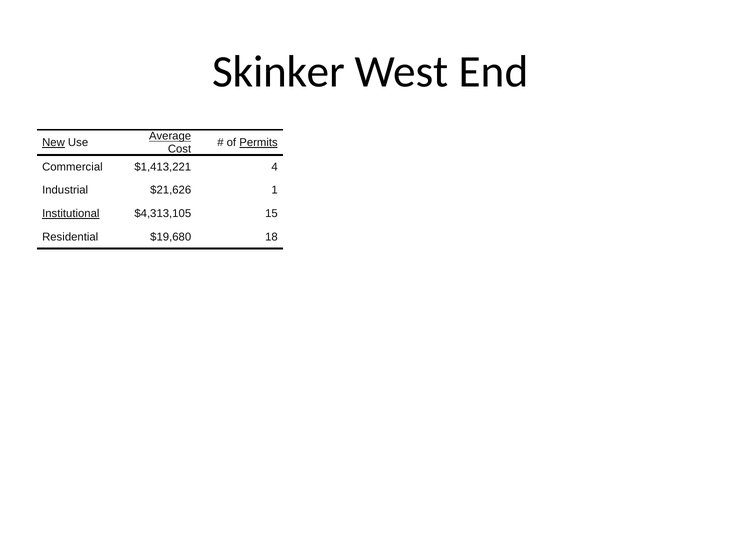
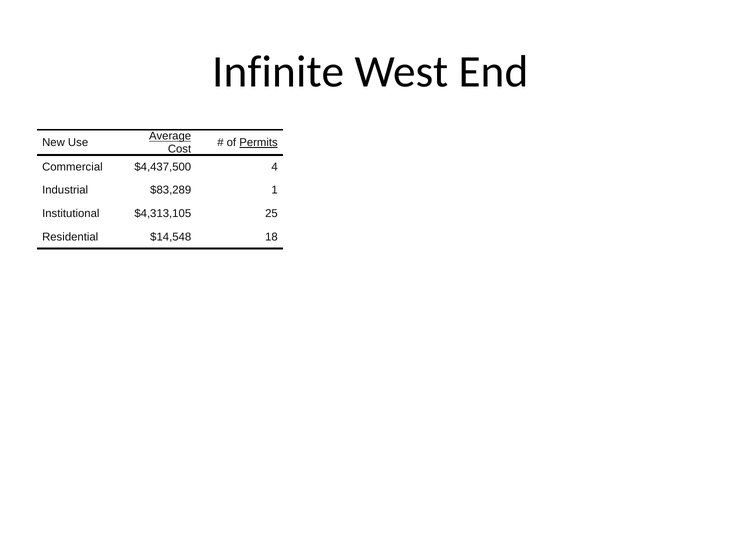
Skinker: Skinker -> Infinite (278, 72)
New underline: present -> none (53, 142)
$1,413,221: $1,413,221 -> $4,437,500 (163, 167)
$21,626: $21,626 -> $83,289 (171, 190)
Institutional underline: present -> none (71, 213)
15: 15 -> 25 (271, 213)
$19,680: $19,680 -> $14,548 (171, 237)
